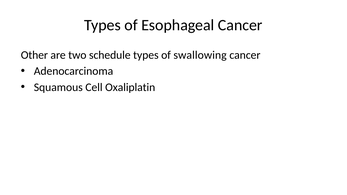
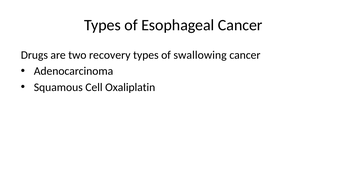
Other: Other -> Drugs (34, 55)
schedule: schedule -> recovery (110, 55)
